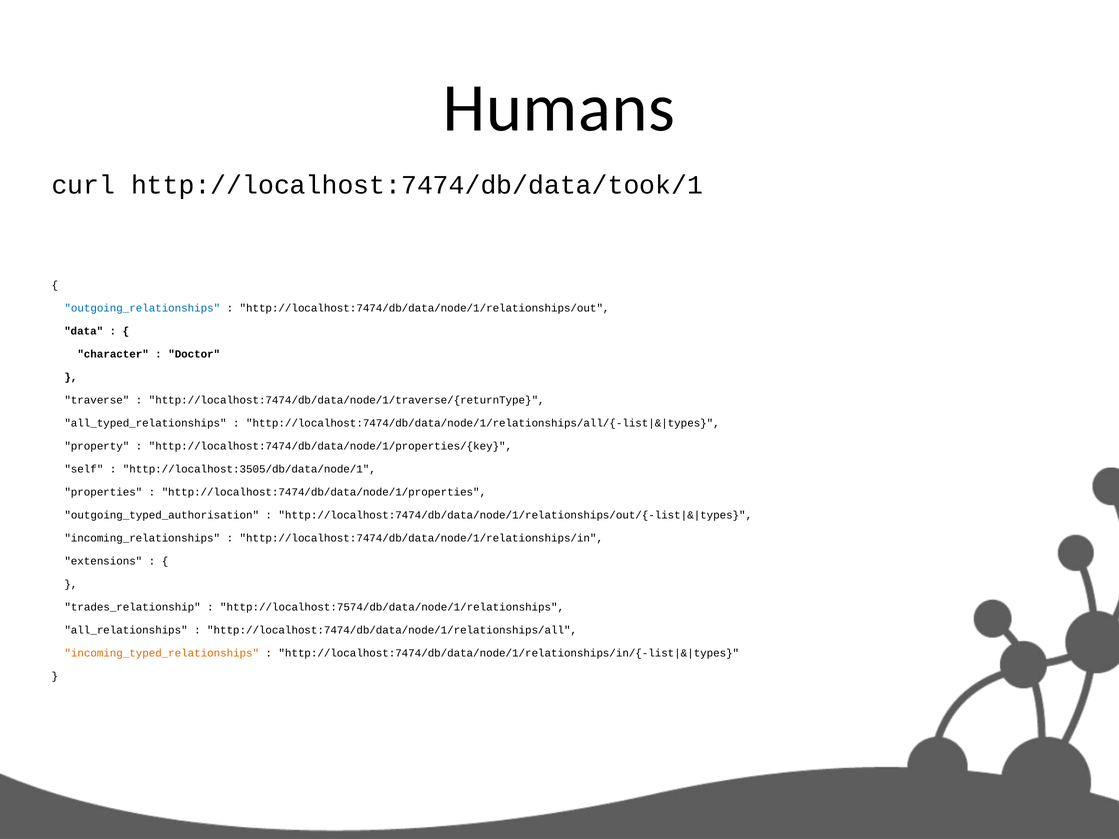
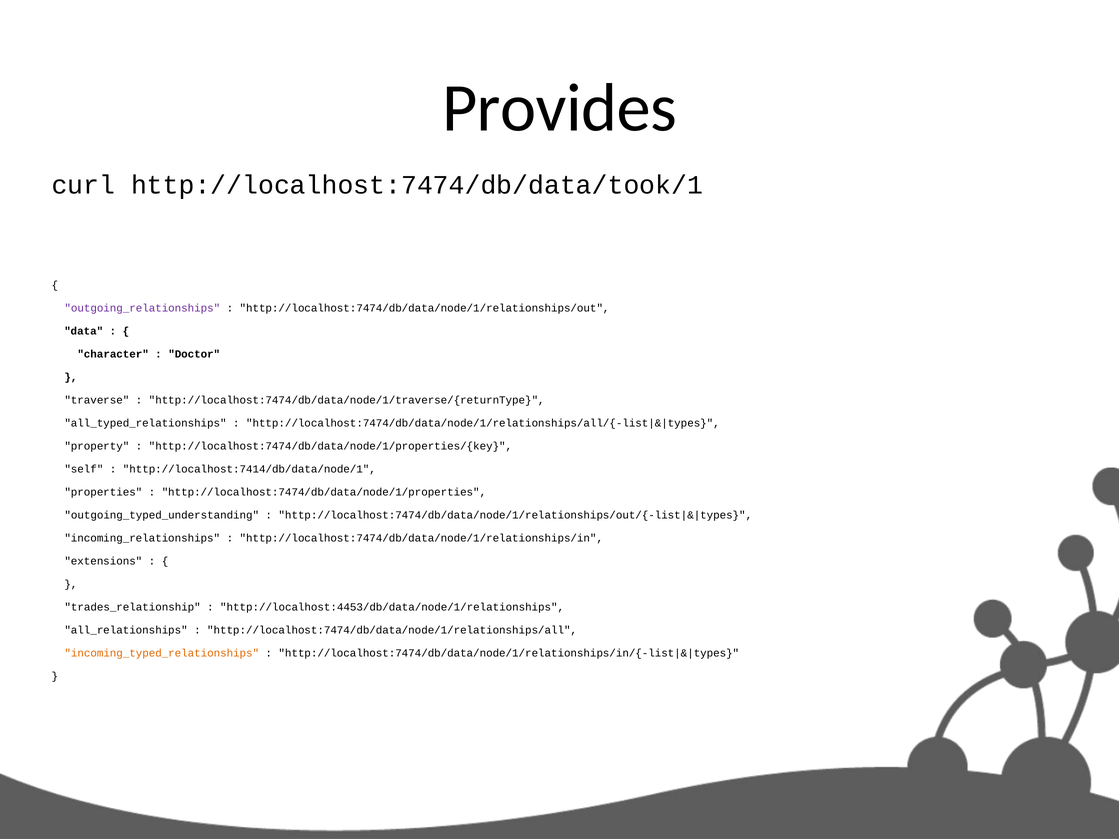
Humans: Humans -> Provides (559, 108)
outgoing_relationships colour: blue -> purple (142, 308)
http://localhost:3505/db/data/node/1: http://localhost:3505/db/data/node/1 -> http://localhost:7414/db/data/node/1 (249, 469)
outgoing_typed_authorisation: outgoing_typed_authorisation -> outgoing_typed_understanding (162, 515)
http://localhost:7574/db/data/node/1/relationships: http://localhost:7574/db/data/node/1/relationships -> http://localhost:4453/db/data/node/1/relationships (392, 607)
